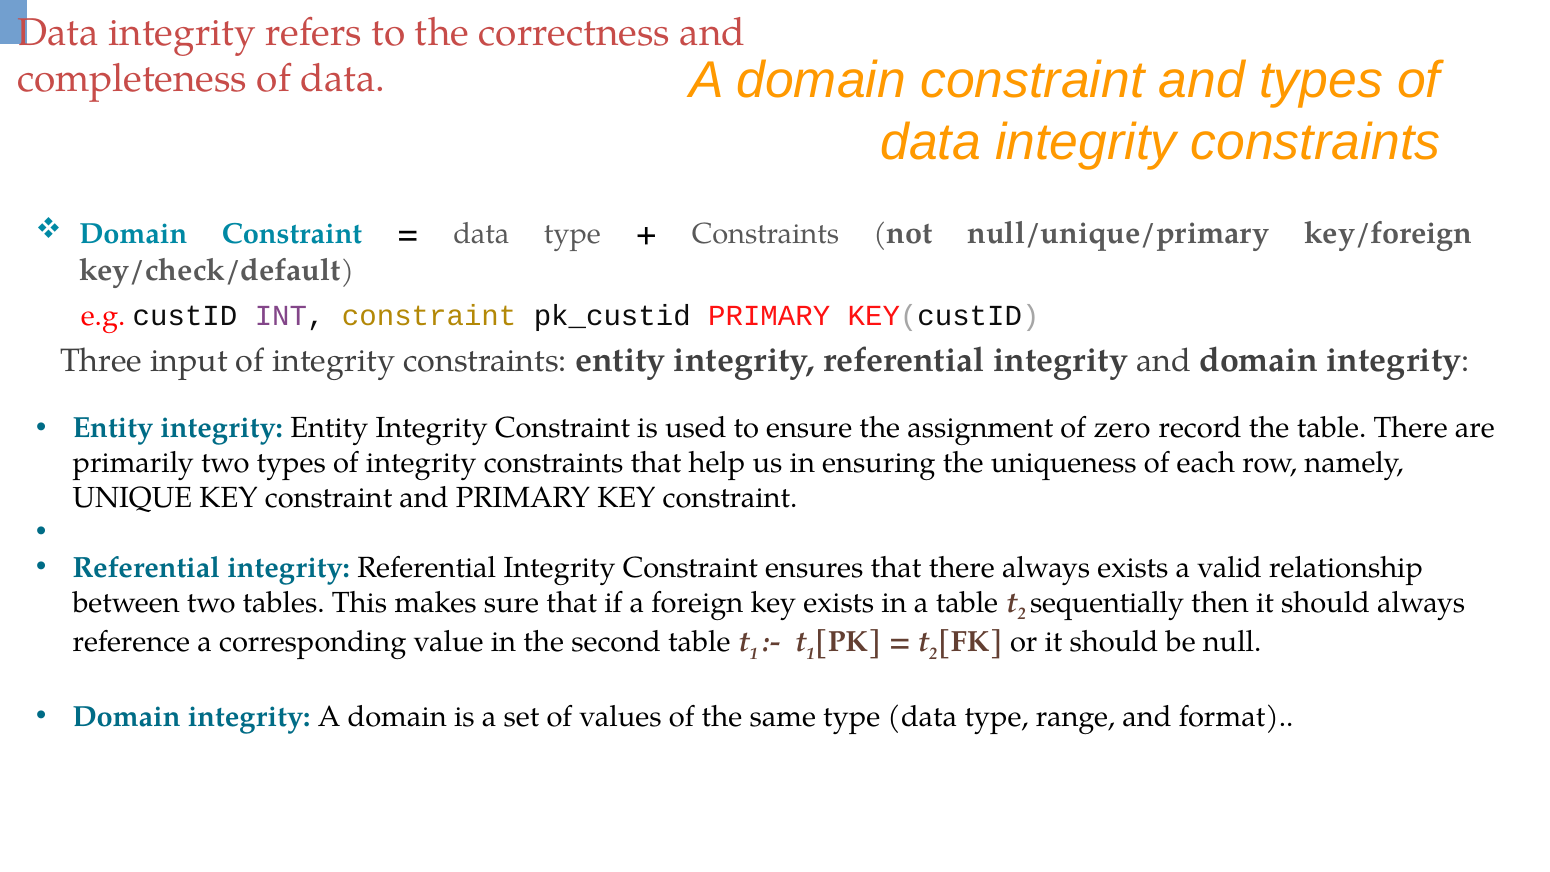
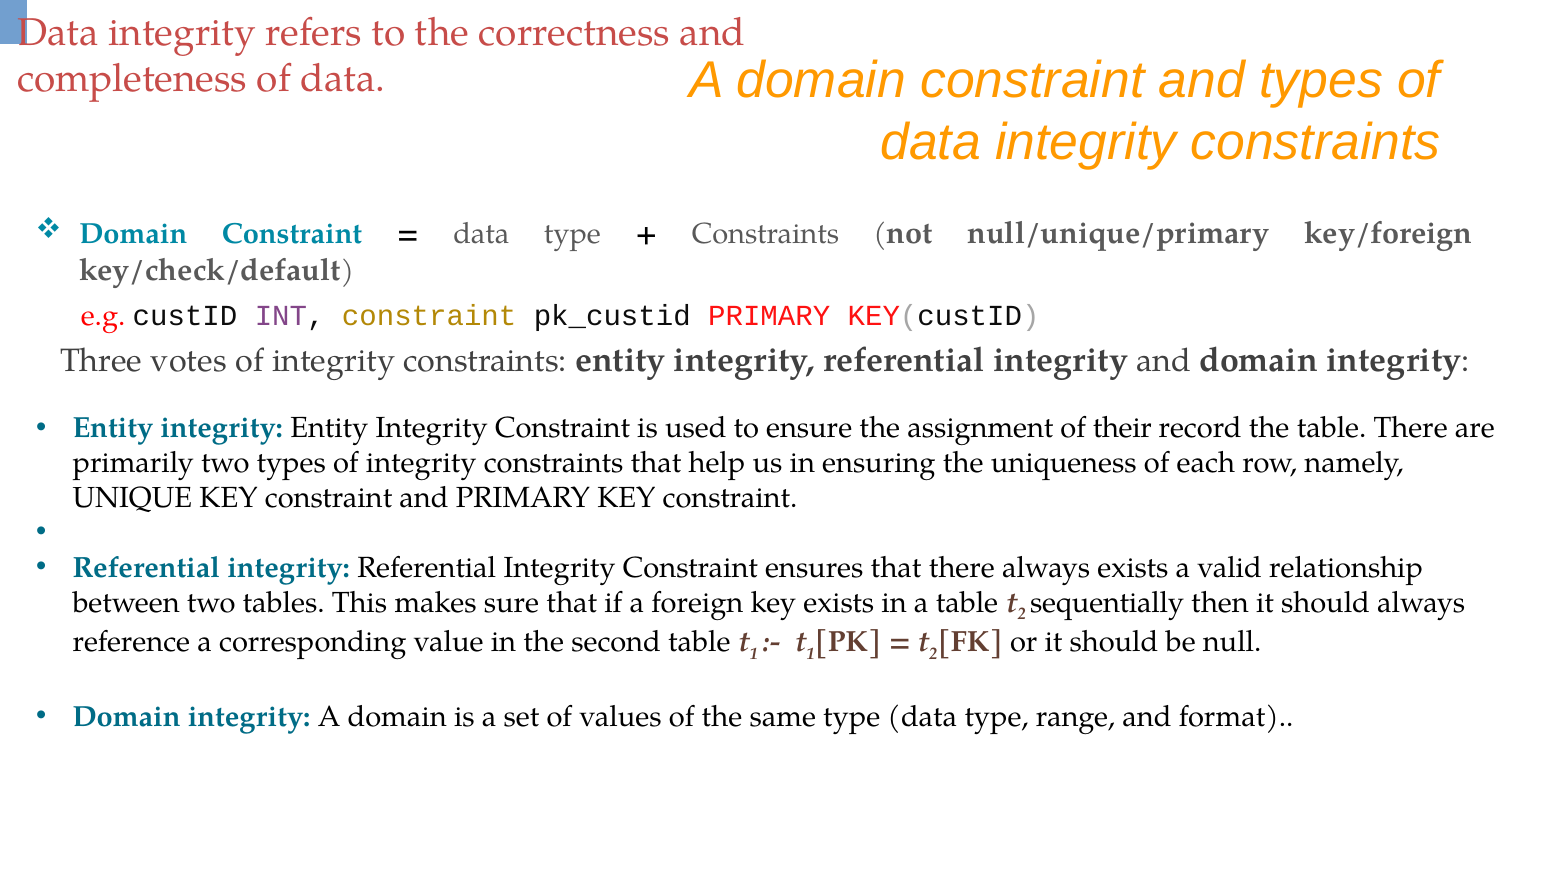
input: input -> votes (189, 360)
zero: zero -> their (1122, 428)
